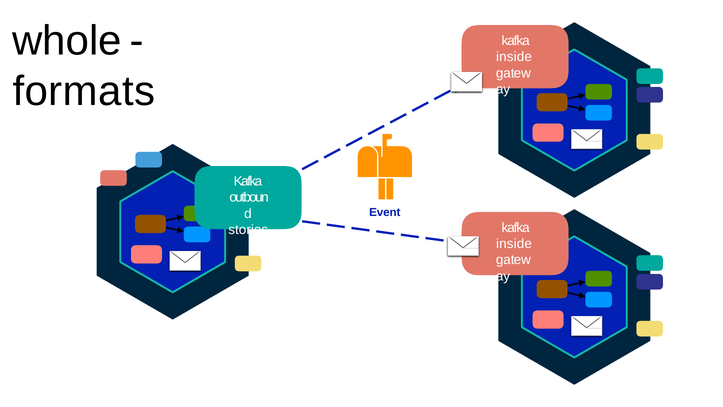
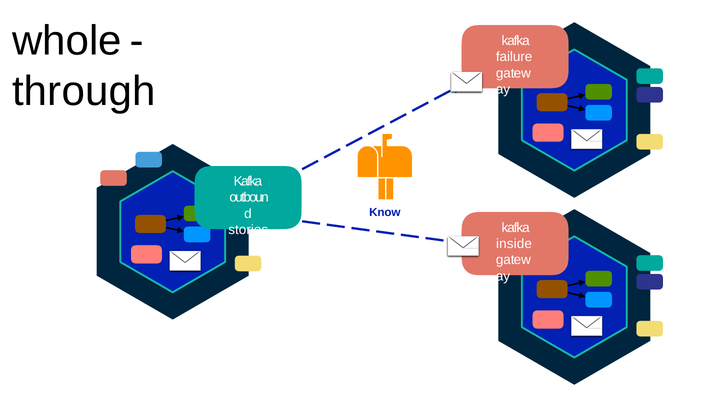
inside: inside -> failure (514, 57)
formats: formats -> through (84, 91)
Event: Event -> Know (385, 212)
